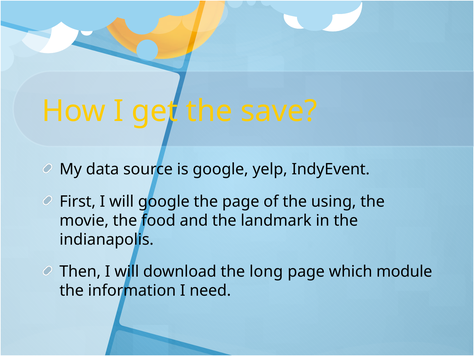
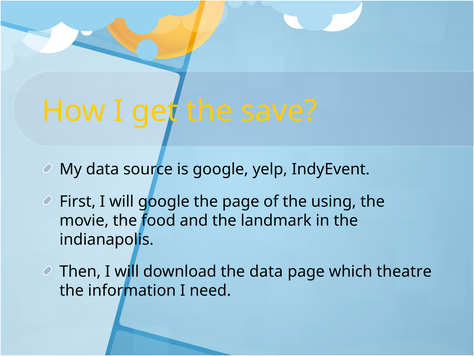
the long: long -> data (266, 271)
module: module -> theatre (404, 271)
